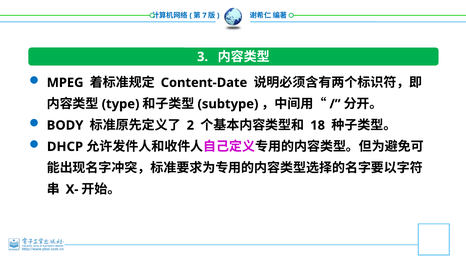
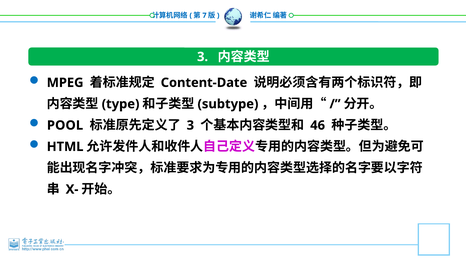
BODY: BODY -> POOL (65, 125)
2: 2 -> 3 (190, 125)
18: 18 -> 46 (318, 125)
DHCP: DHCP -> HTML (65, 147)
